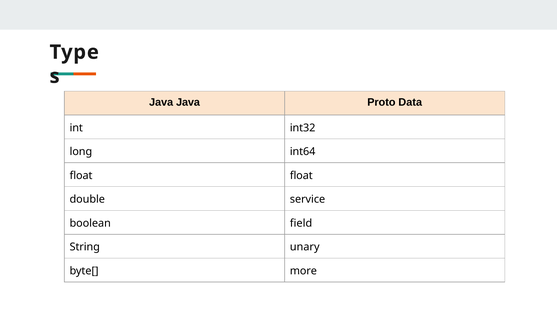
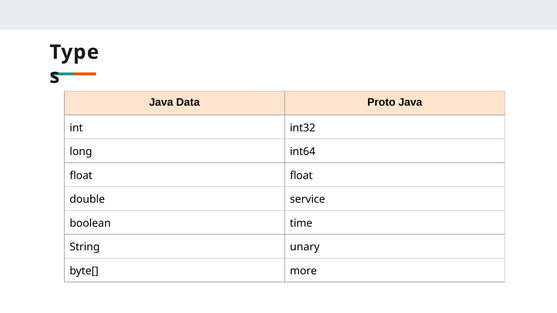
Java Java: Java -> Data (188, 102)
Proto Data: Data -> Java (410, 102)
field: field -> time (301, 223)
